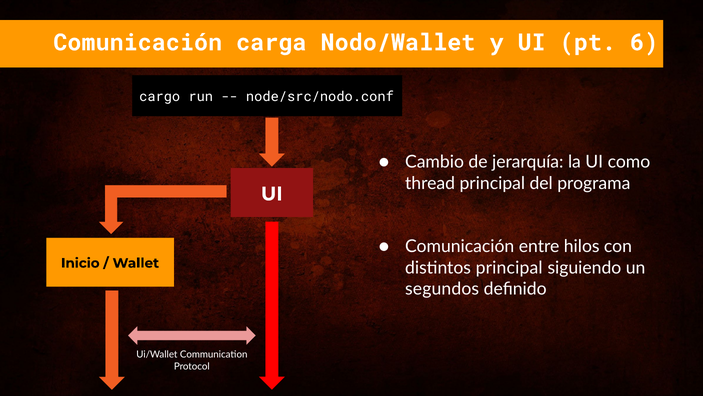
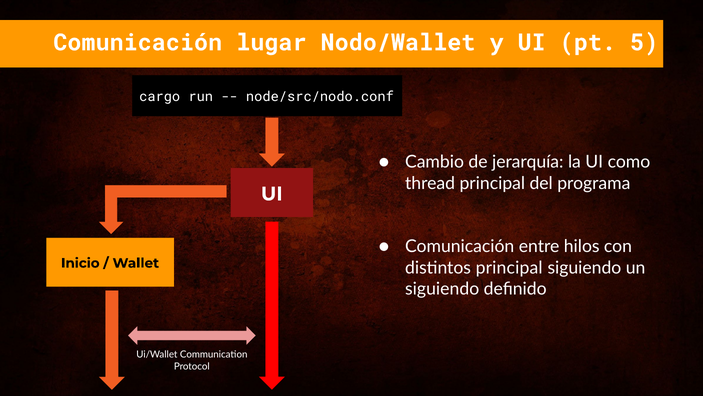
carga: carga -> lugar (271, 42)
6: 6 -> 5 (644, 42)
segundos: segundos -> siguiendo (442, 288)
